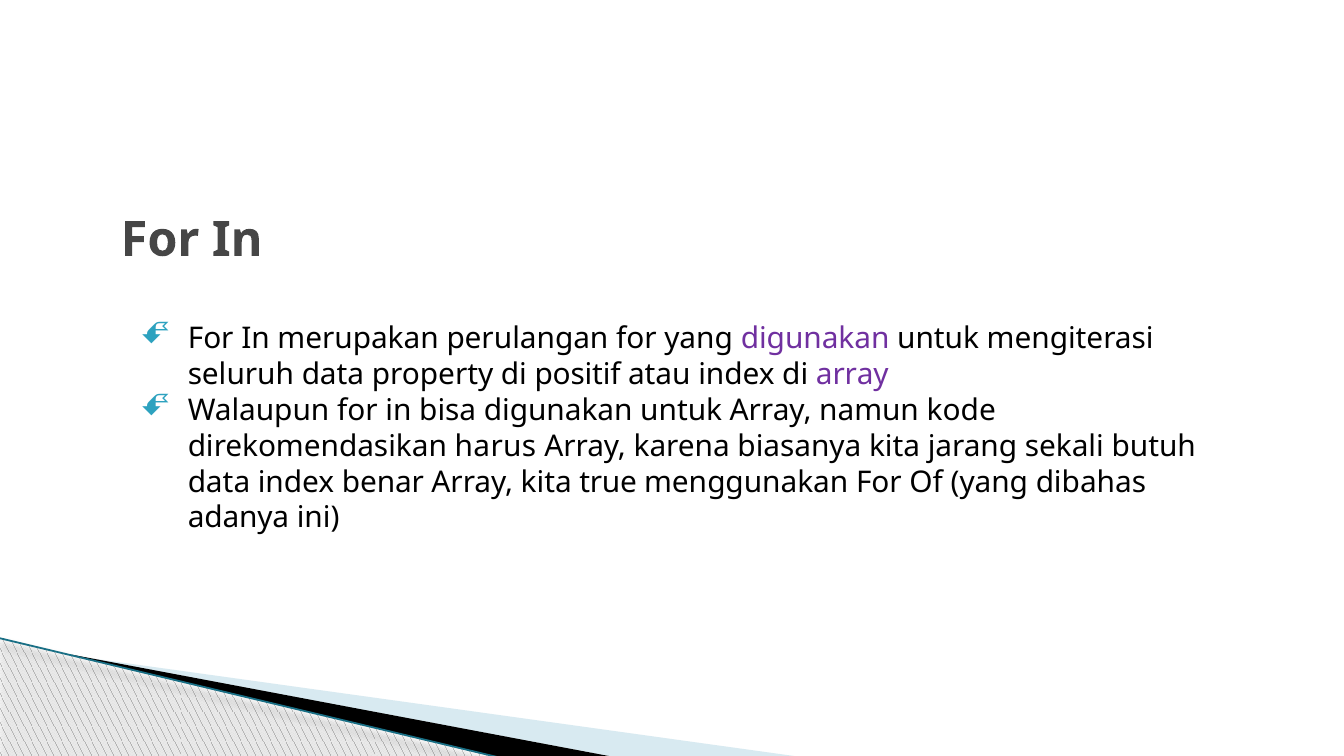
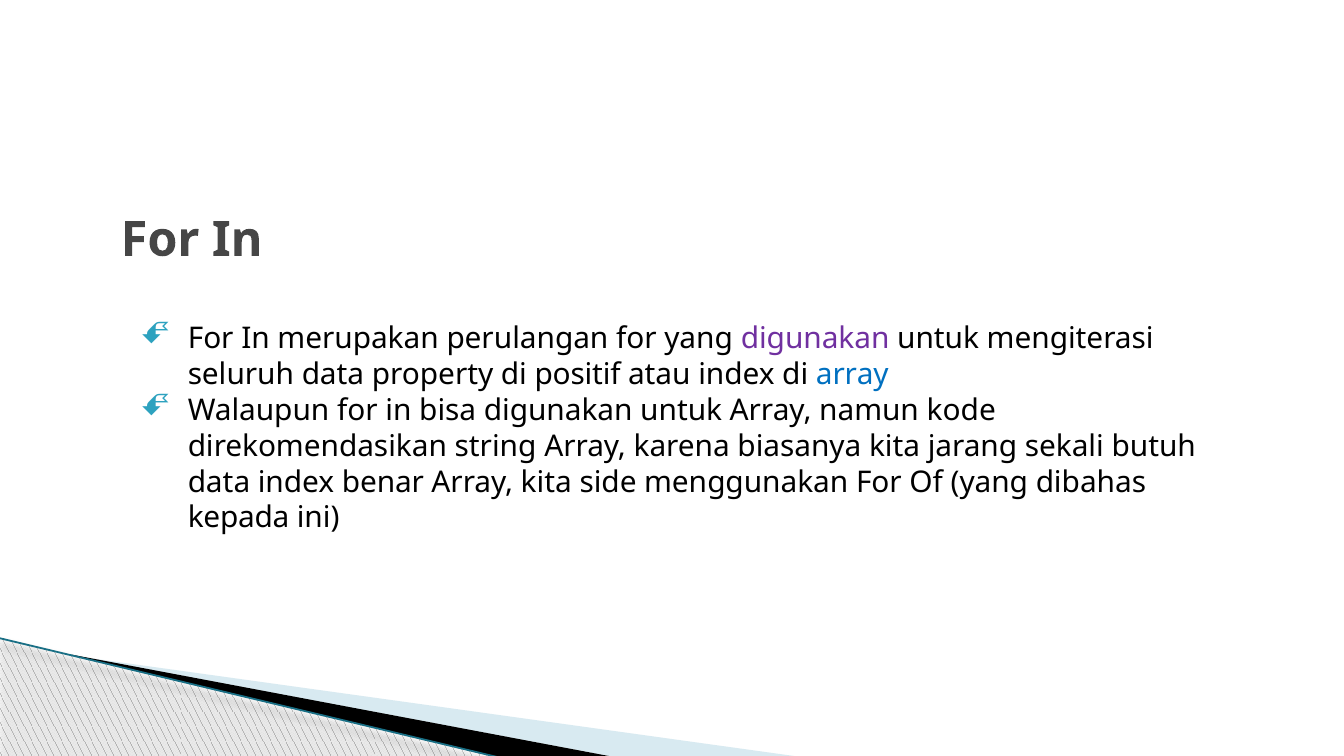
array colour: purple -> blue (852, 375)
harus: harus -> string (496, 446)
true: true -> side (608, 482)
adanya: adanya -> kepada (239, 518)
